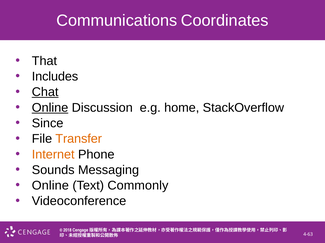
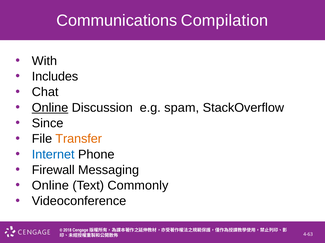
Coordinates: Coordinates -> Compilation (225, 21)
That: That -> With (44, 61)
Chat underline: present -> none (45, 92)
home: home -> spam (182, 108)
Internet colour: orange -> blue (53, 155)
Sounds: Sounds -> Firewall (53, 170)
